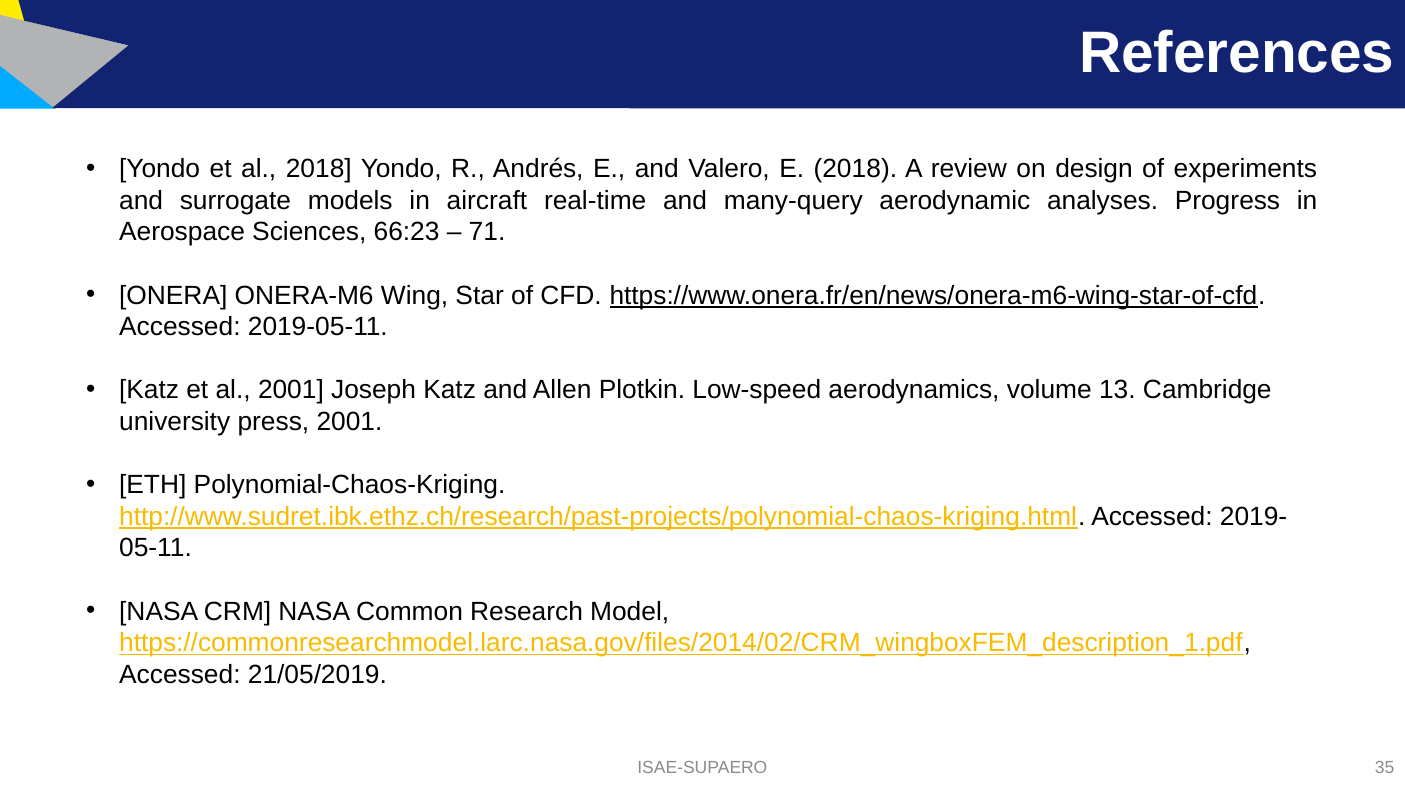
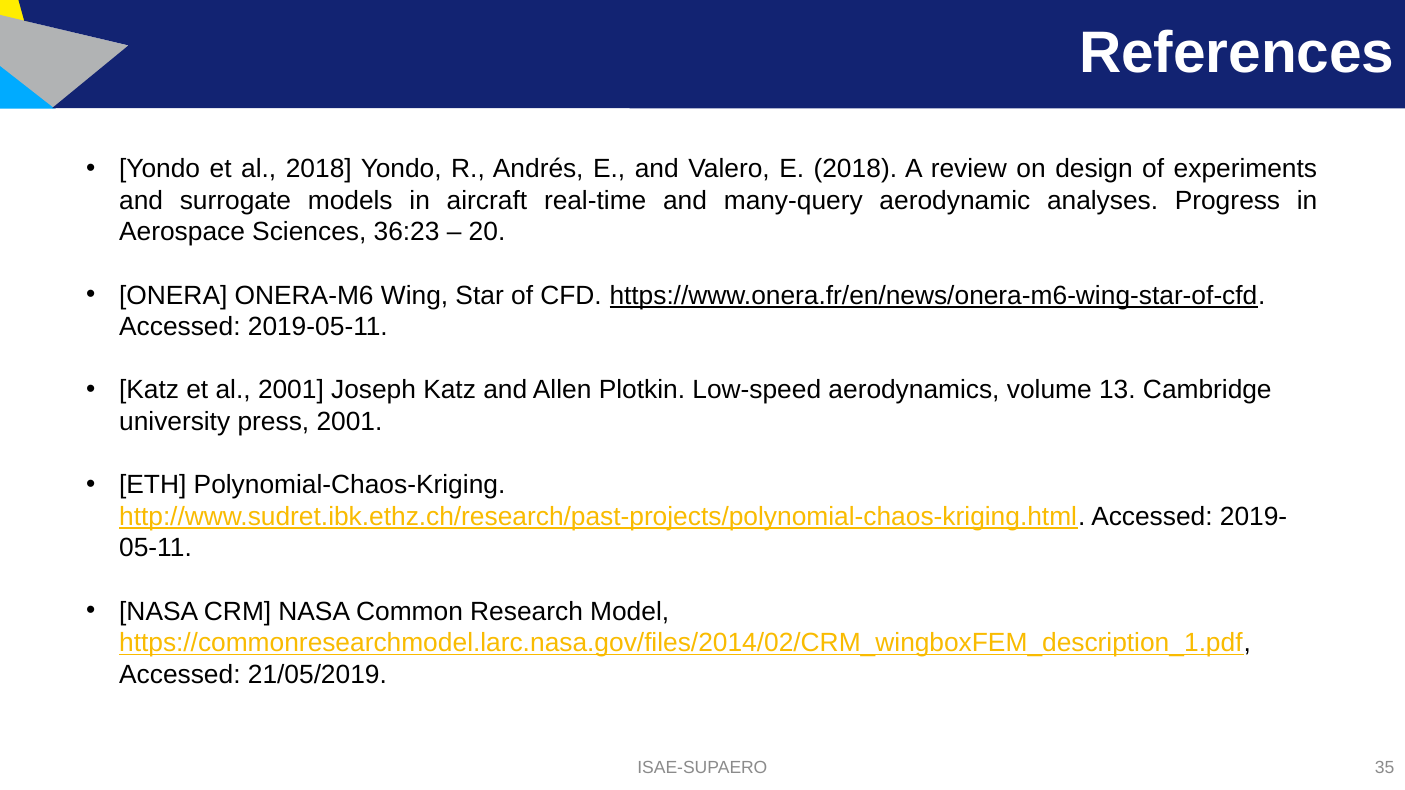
66:23: 66:23 -> 36:23 (407, 232)
71: 71 -> 20 (487, 232)
